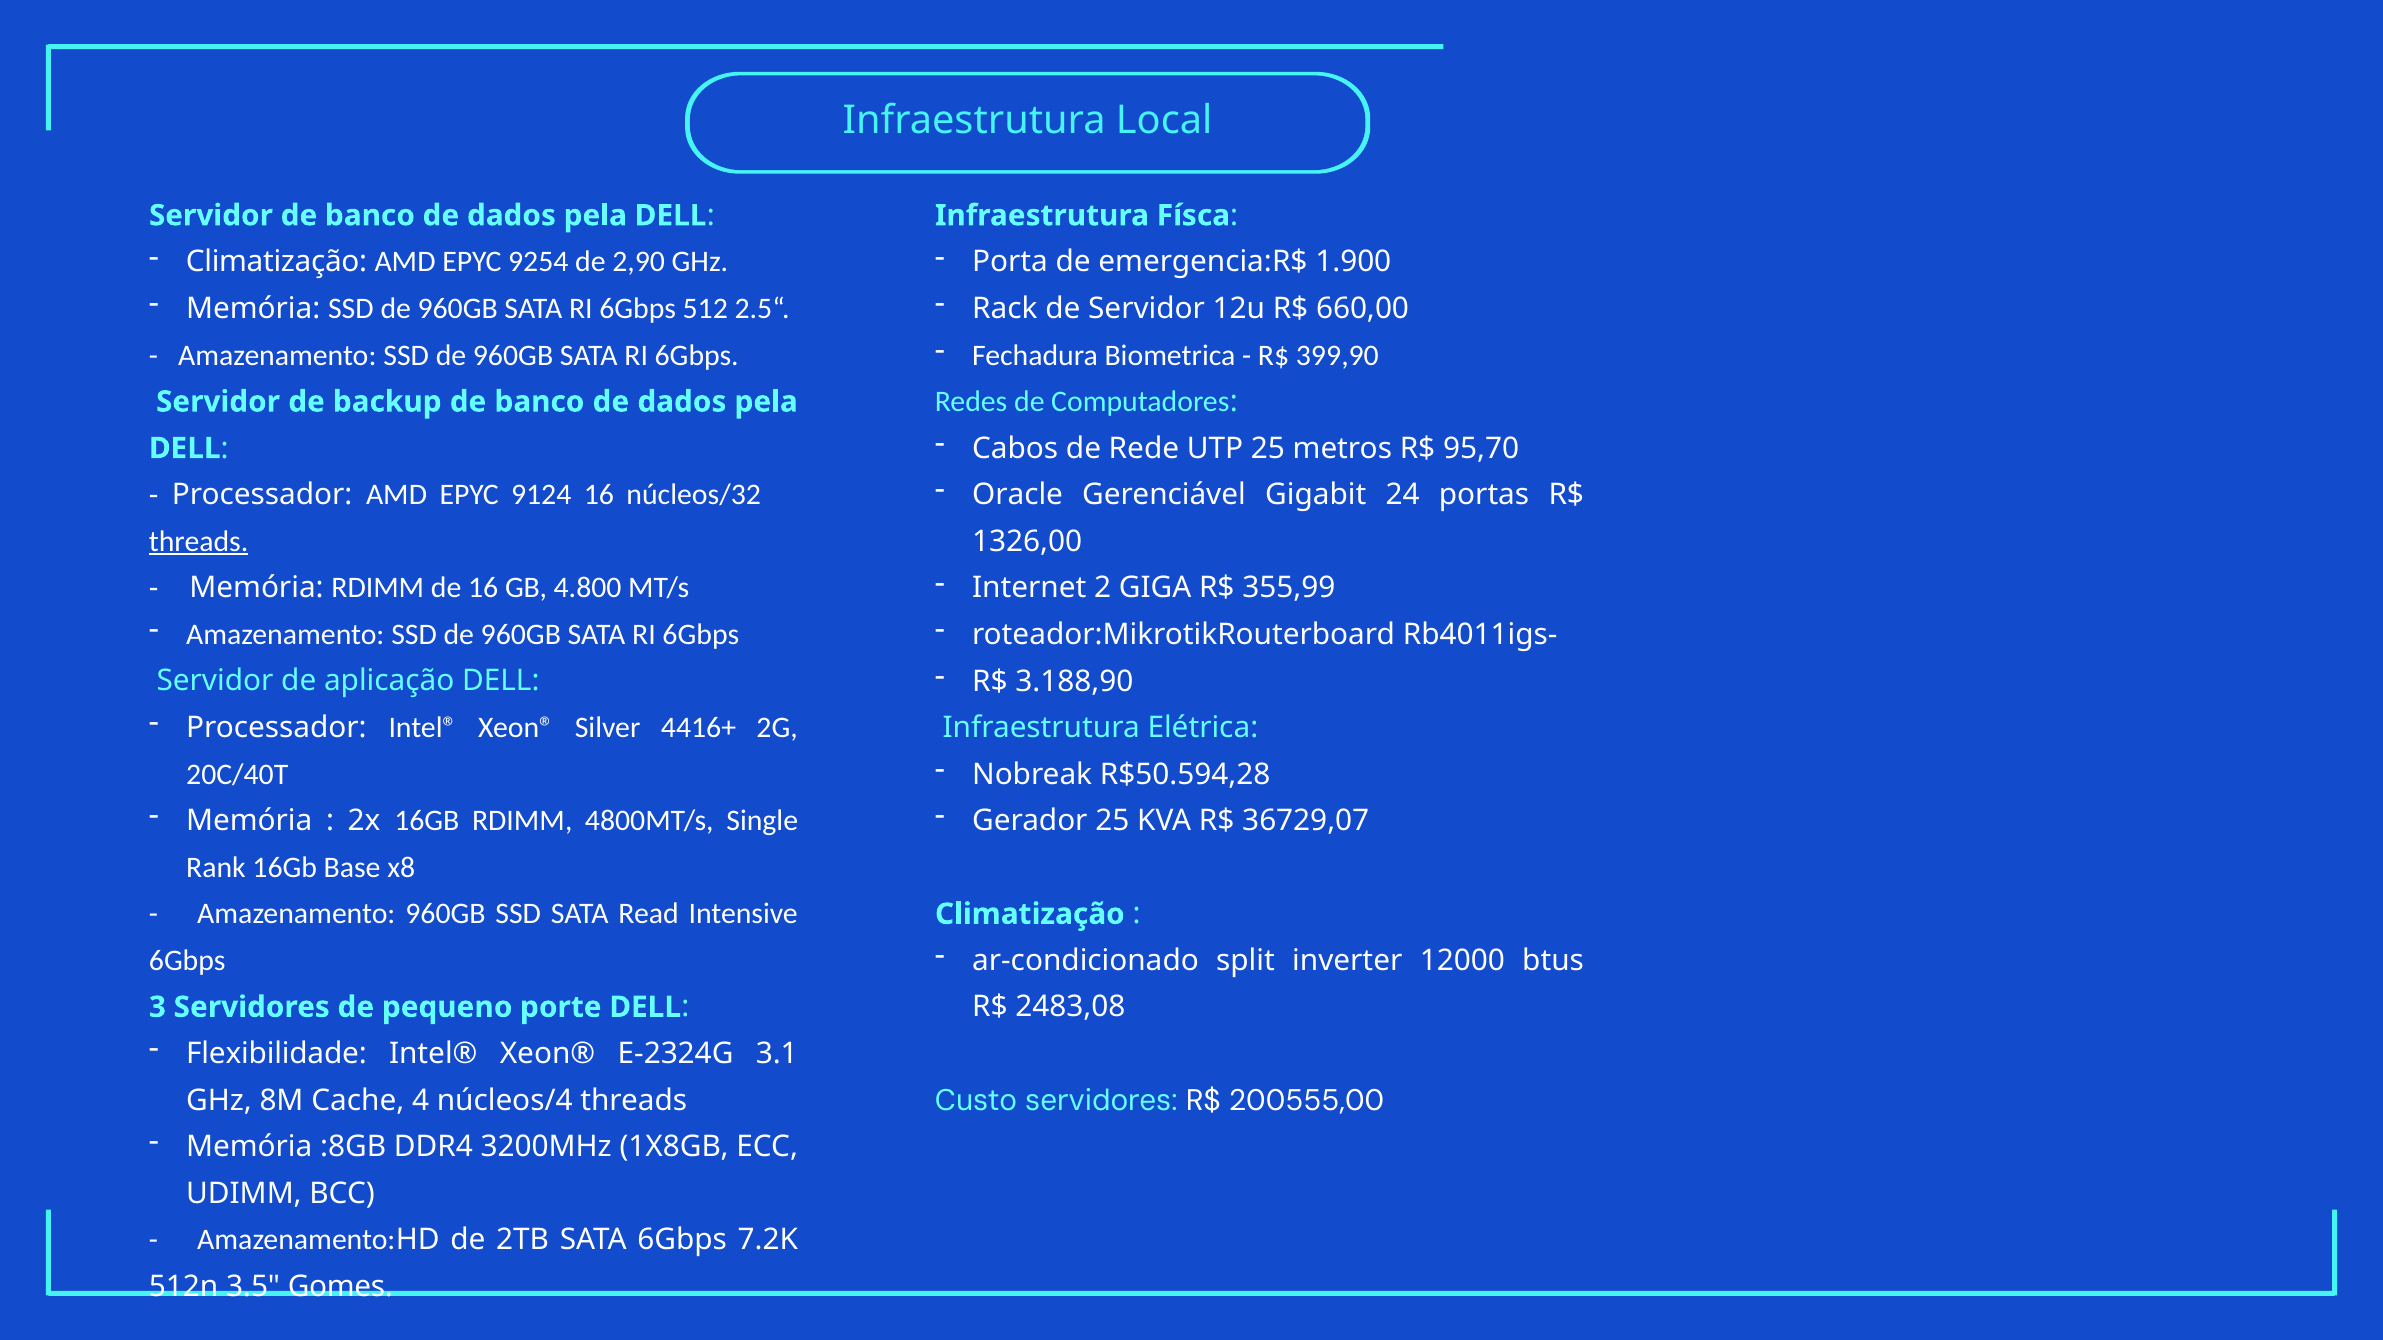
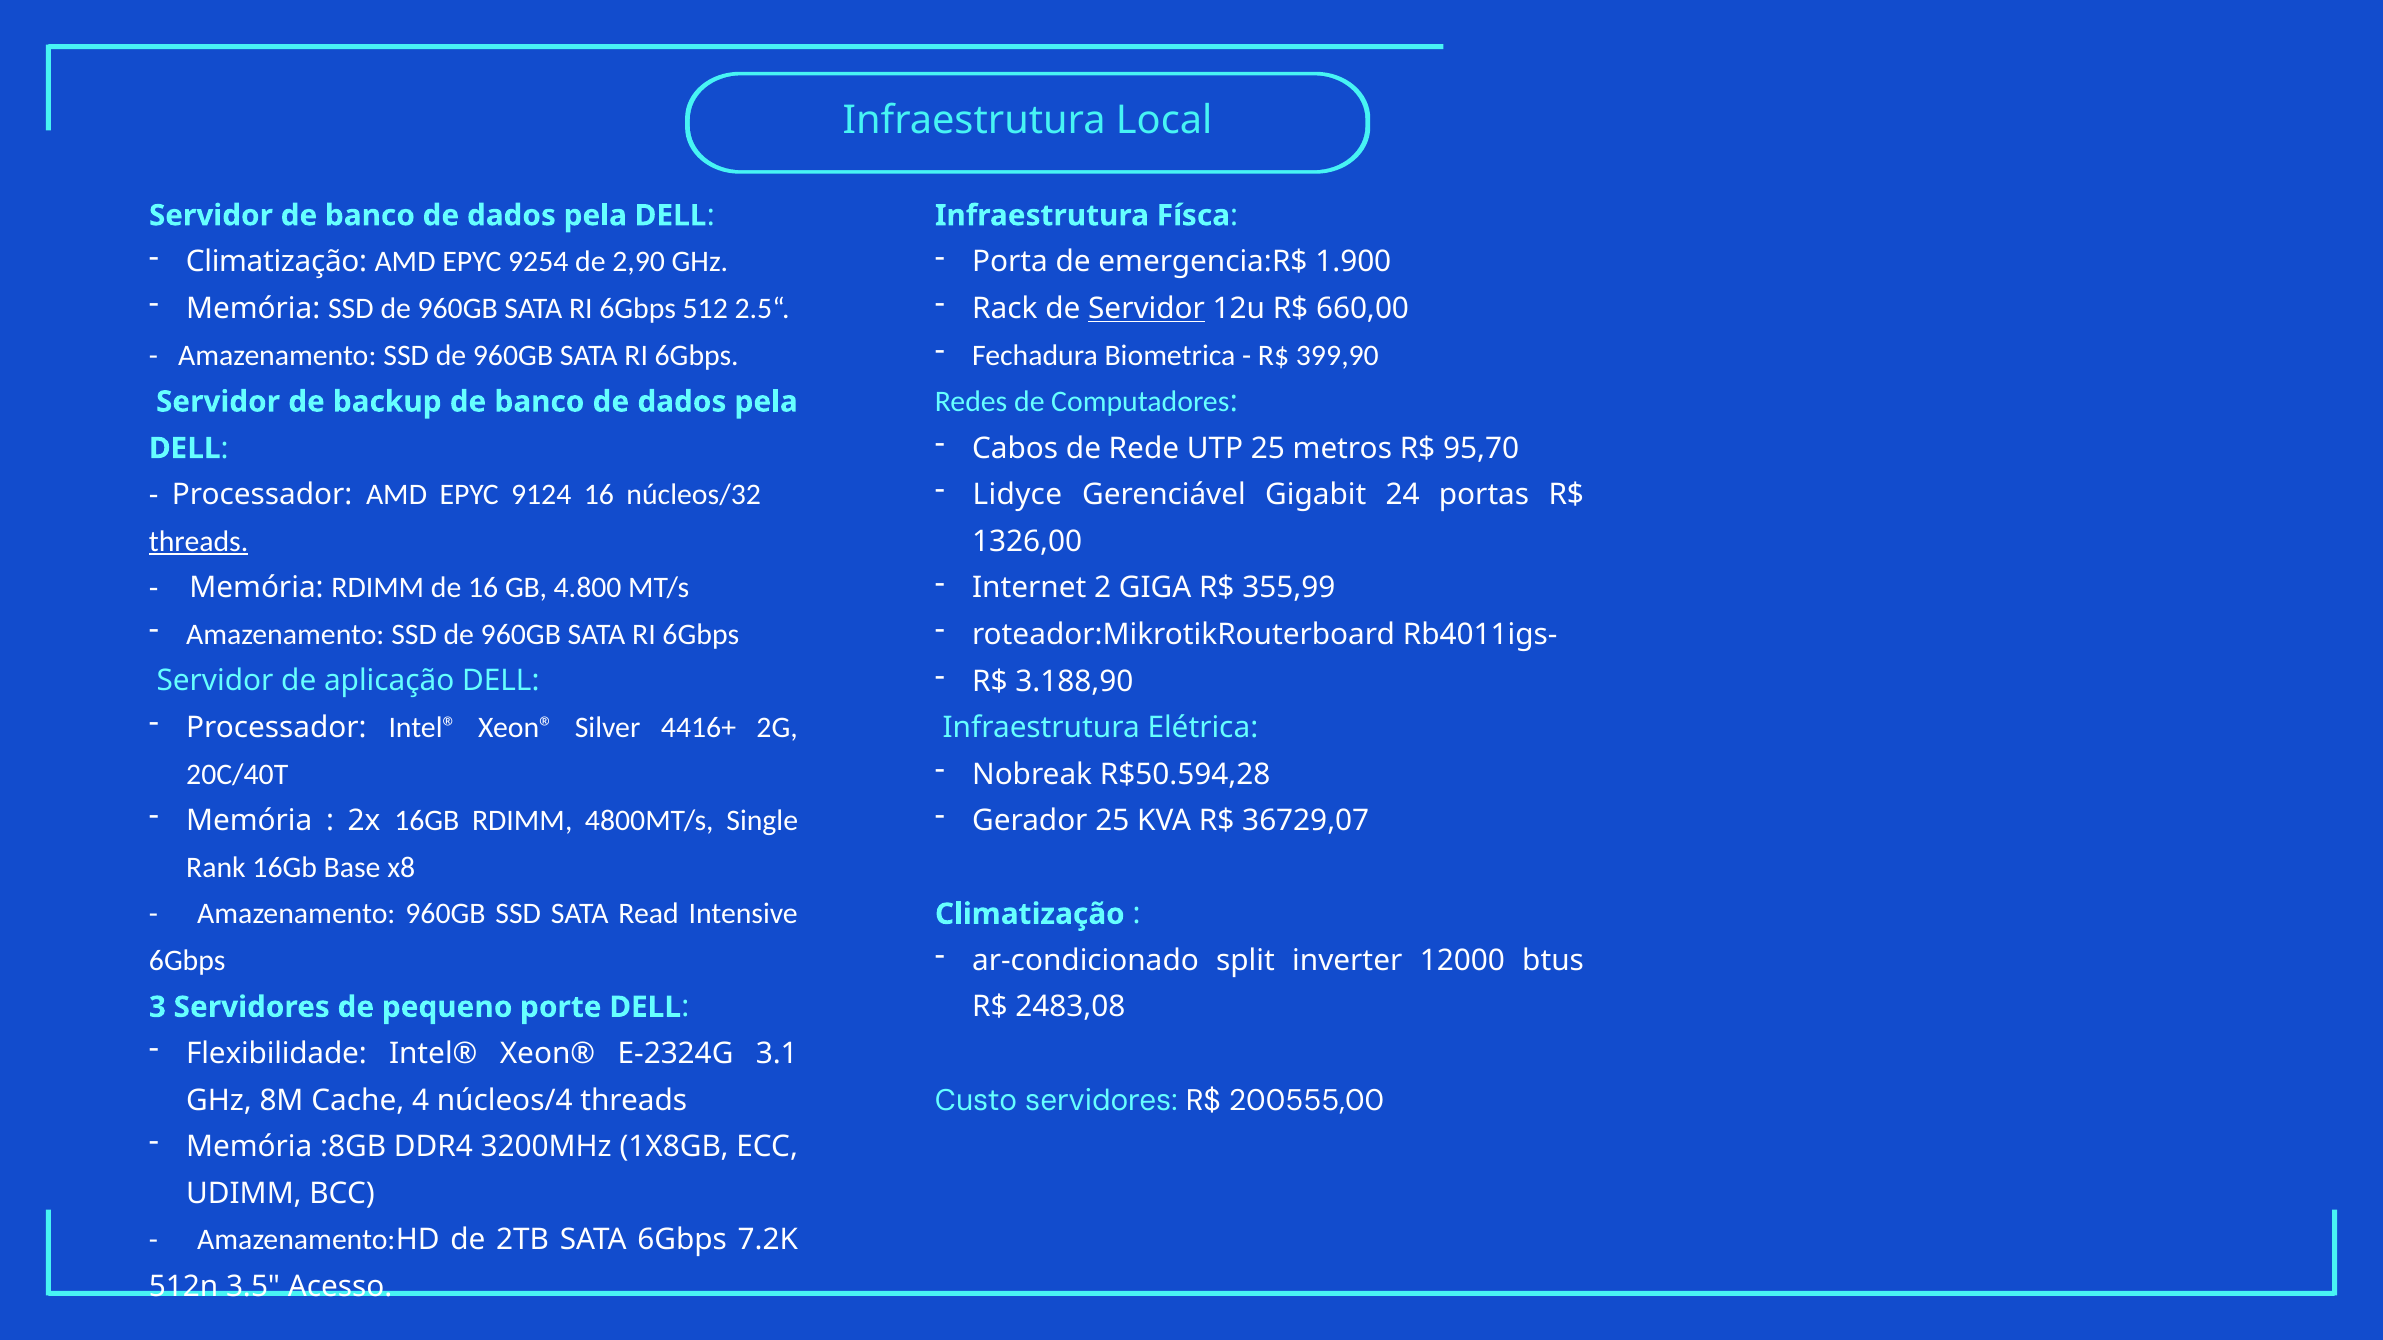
Servidor underline: none -> present (1147, 309)
Oracle: Oracle -> Lidyce (1017, 495)
Gomes: Gomes -> Acesso (340, 1287)
